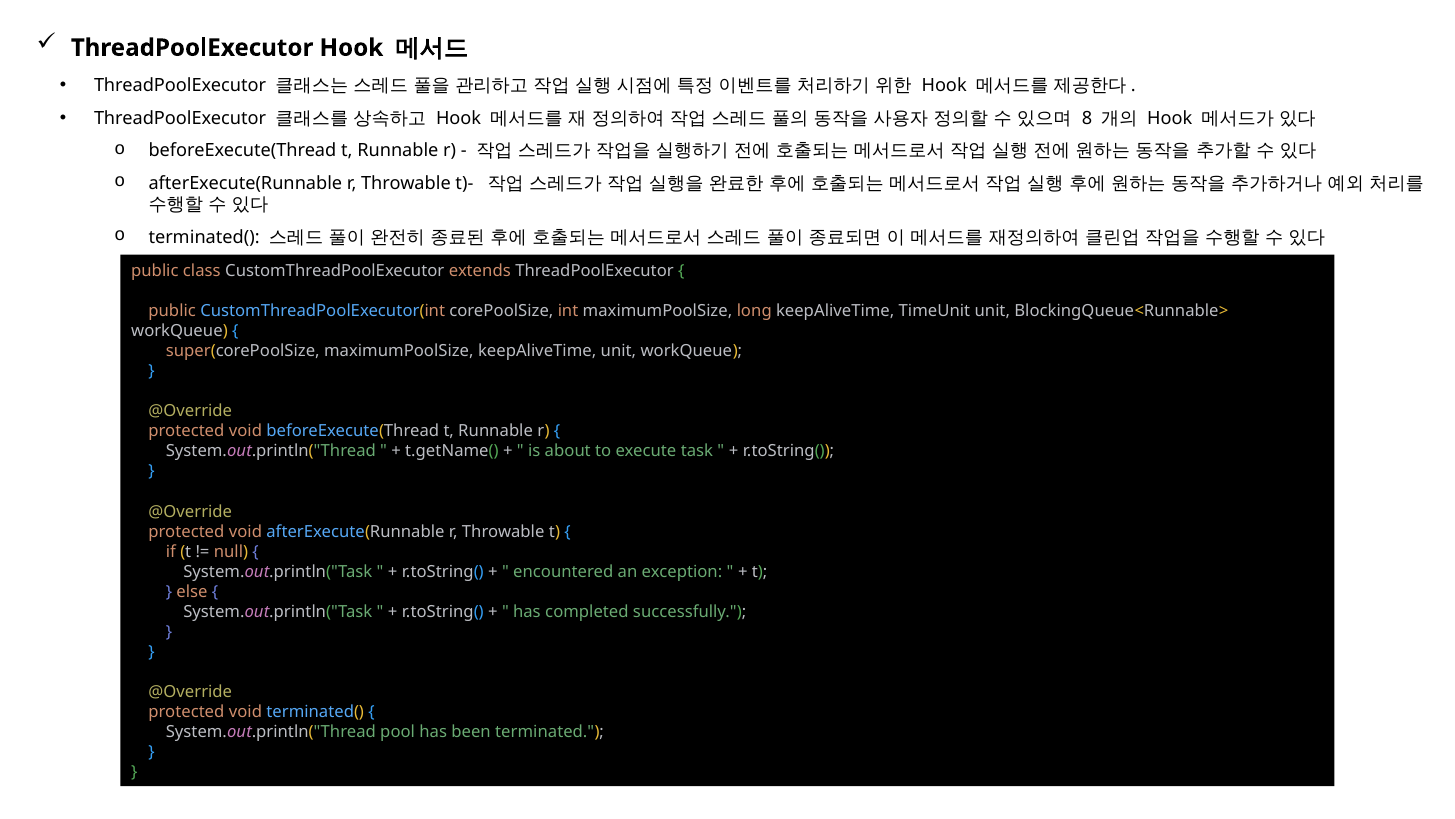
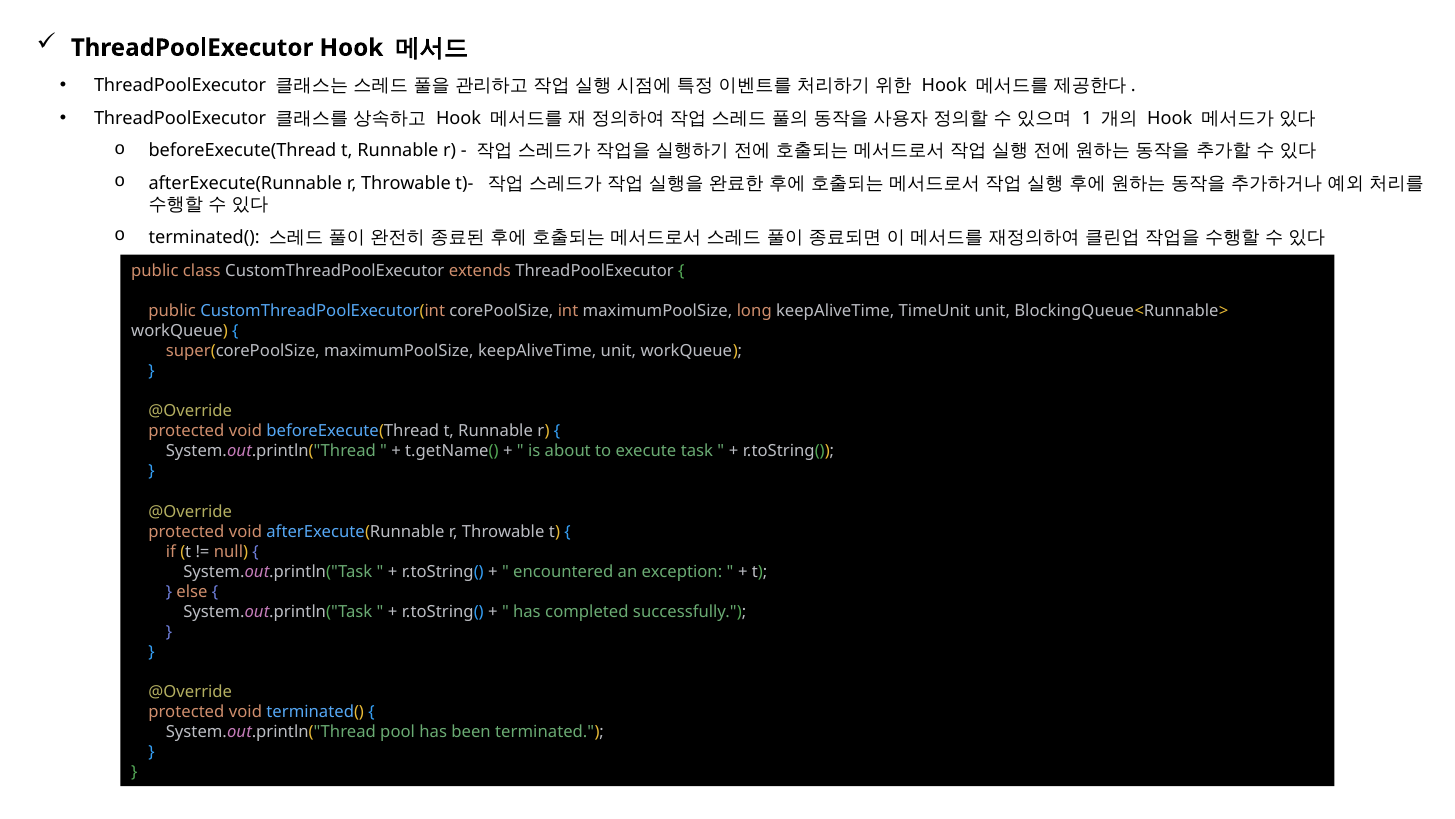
8: 8 -> 1 (1087, 118)
